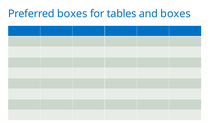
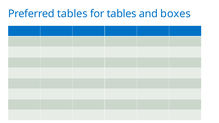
Preferred boxes: boxes -> tables (72, 14)
